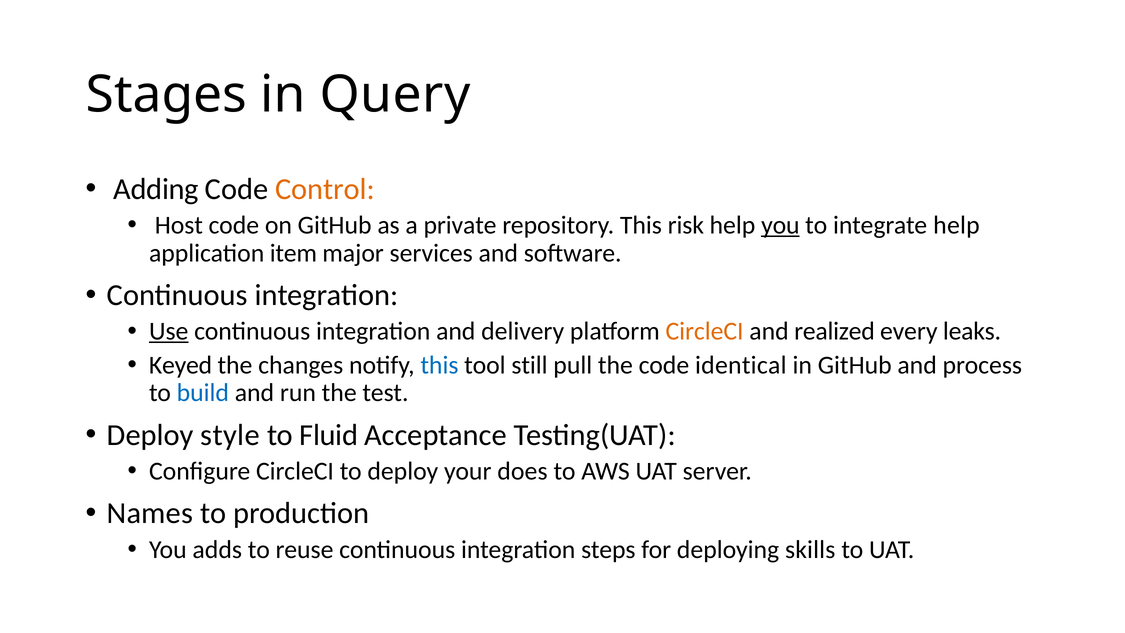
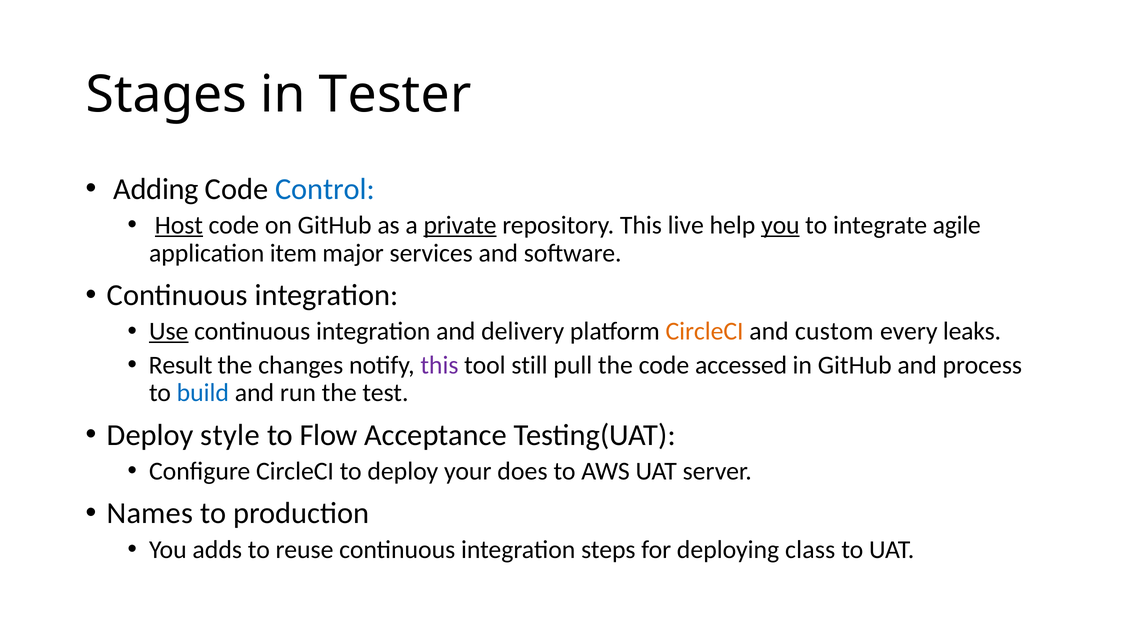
Query: Query -> Tester (395, 95)
Control colour: orange -> blue (325, 189)
Host underline: none -> present (179, 225)
private underline: none -> present (460, 225)
risk: risk -> live (686, 225)
integrate help: help -> agile (957, 225)
realized: realized -> custom (834, 331)
Keyed: Keyed -> Result (181, 365)
this colour: blue -> purple (439, 365)
identical: identical -> accessed (741, 365)
Fluid: Fluid -> Flow (329, 435)
skills: skills -> class (810, 549)
